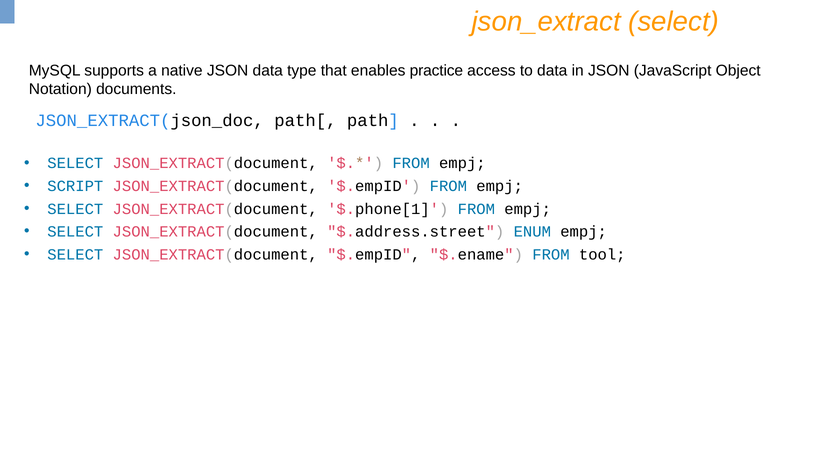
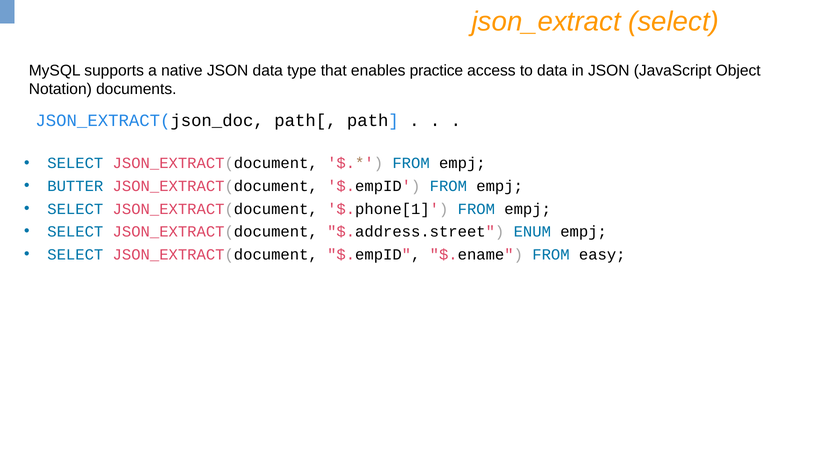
SCRIPT: SCRIPT -> BUTTER (75, 186)
tool: tool -> easy (602, 255)
